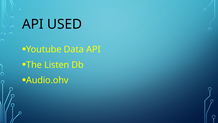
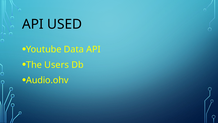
Listen: Listen -> Users (57, 65)
